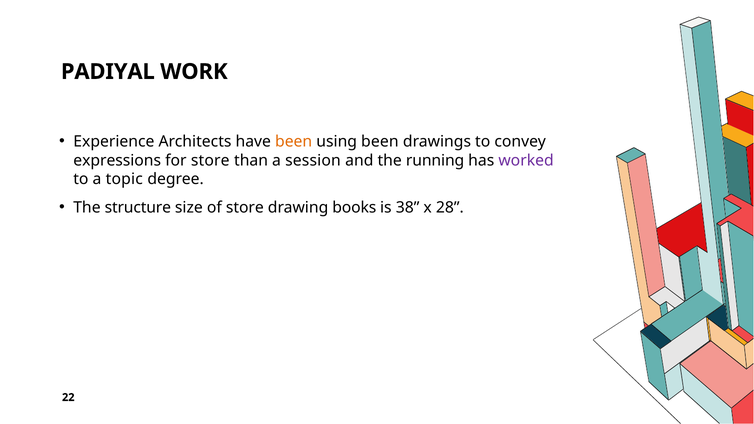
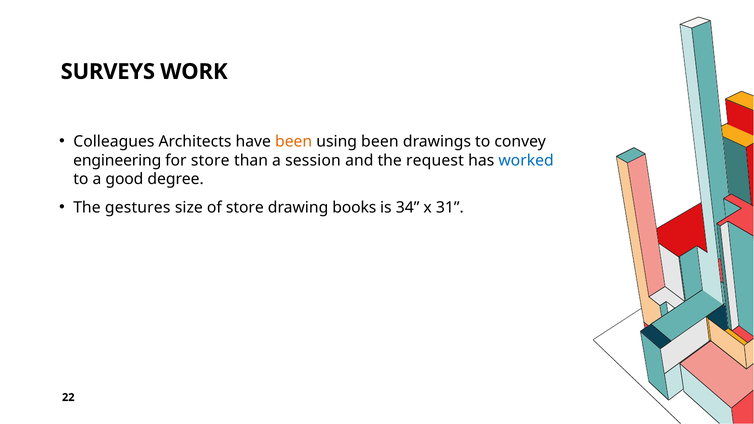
PADIYAL: PADIYAL -> SURVEYS (108, 72)
Experience: Experience -> Colleagues (114, 142)
expressions: expressions -> engineering (117, 160)
running: running -> request (435, 160)
worked colour: purple -> blue (526, 160)
topic: topic -> good (124, 179)
structure: structure -> gestures (138, 208)
38: 38 -> 34 (408, 208)
28: 28 -> 31 (450, 208)
